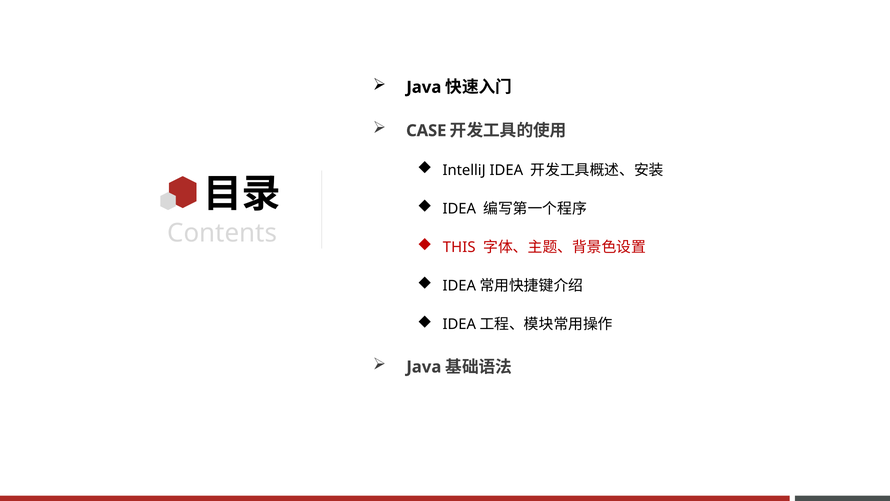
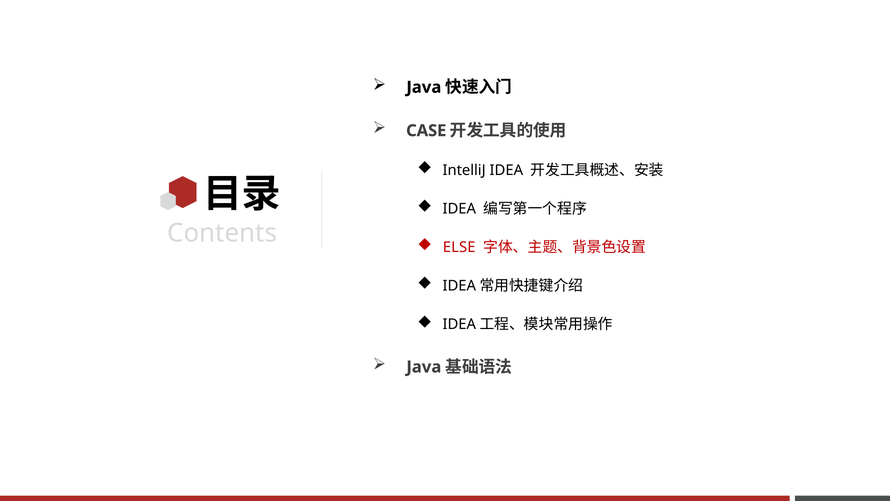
THIS: THIS -> ELSE (459, 247)
